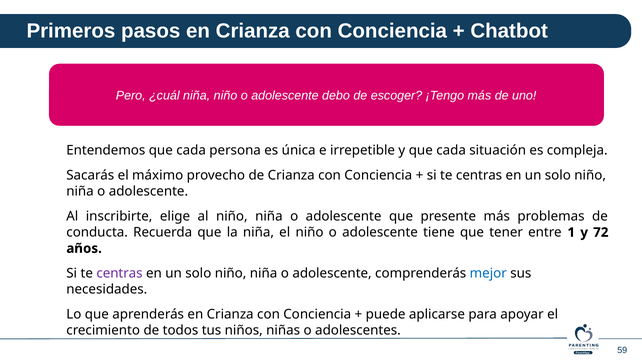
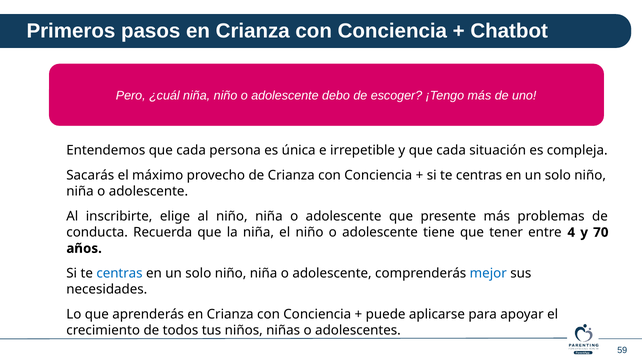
1: 1 -> 4 (571, 232)
72: 72 -> 70 (601, 232)
centras colour: purple -> blue (119, 274)
